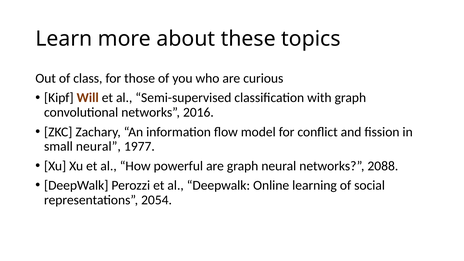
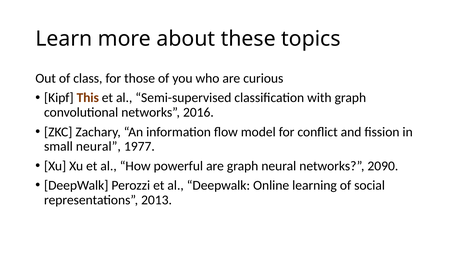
Will: Will -> This (88, 98)
2088: 2088 -> 2090 (383, 166)
2054: 2054 -> 2013 (157, 200)
